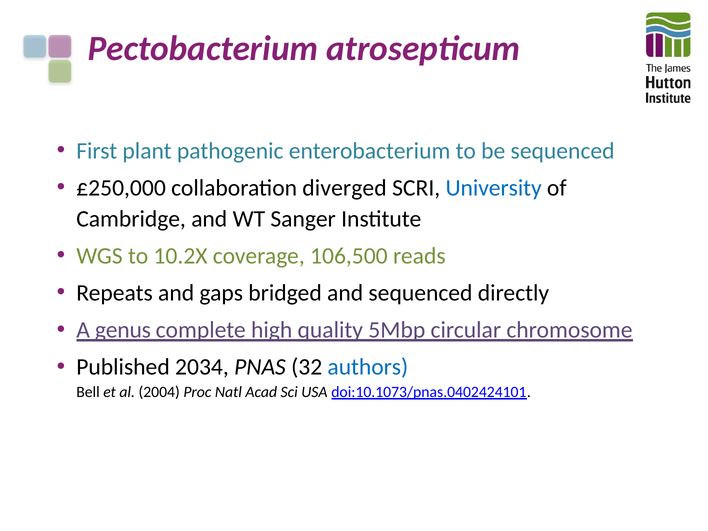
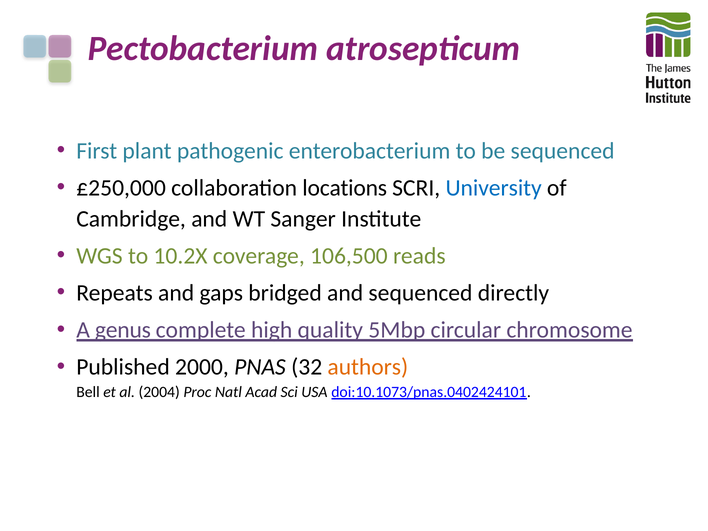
diverged: diverged -> locations (345, 188)
2034: 2034 -> 2000 (202, 367)
authors colour: blue -> orange (368, 367)
